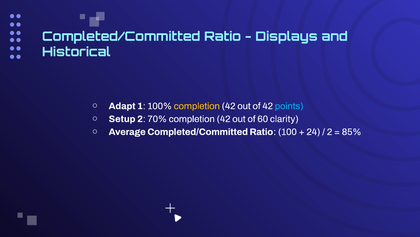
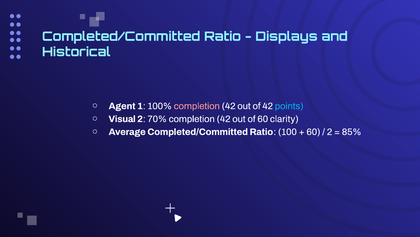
Adapt: Adapt -> Agent (122, 106)
completion colour: yellow -> pink (197, 106)
Setup: Setup -> Visual (122, 119)
24: 24 -> 60 (313, 131)
